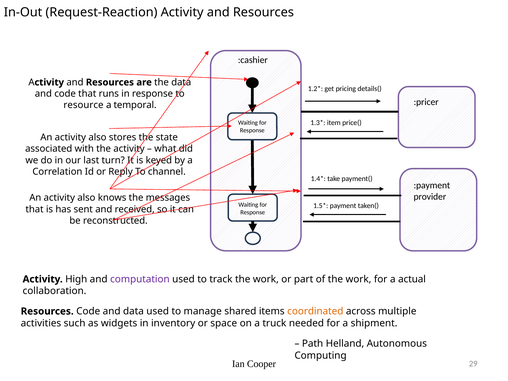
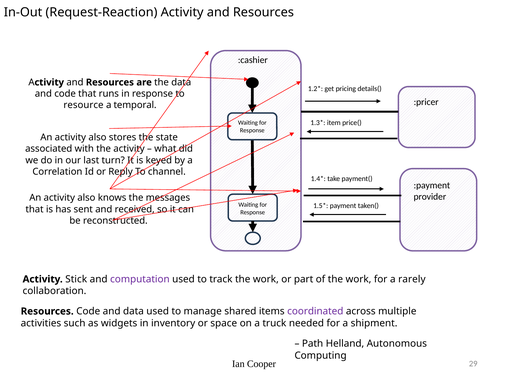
High: High -> Stick (76, 279)
actual: actual -> rarely (412, 279)
coordinated colour: orange -> purple (315, 311)
